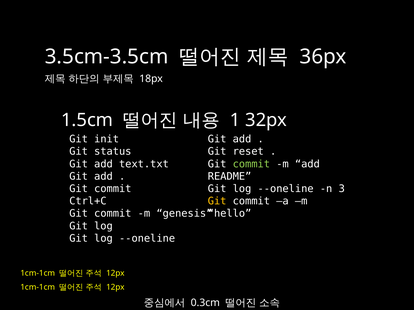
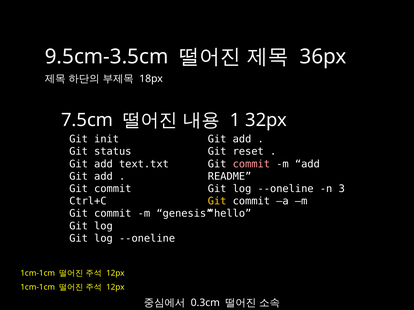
3.5cm-3.5cm: 3.5cm-3.5cm -> 9.5cm-3.5cm (107, 57)
1.5cm: 1.5cm -> 7.5cm (87, 120)
commit colour: light green -> pink (251, 164)
